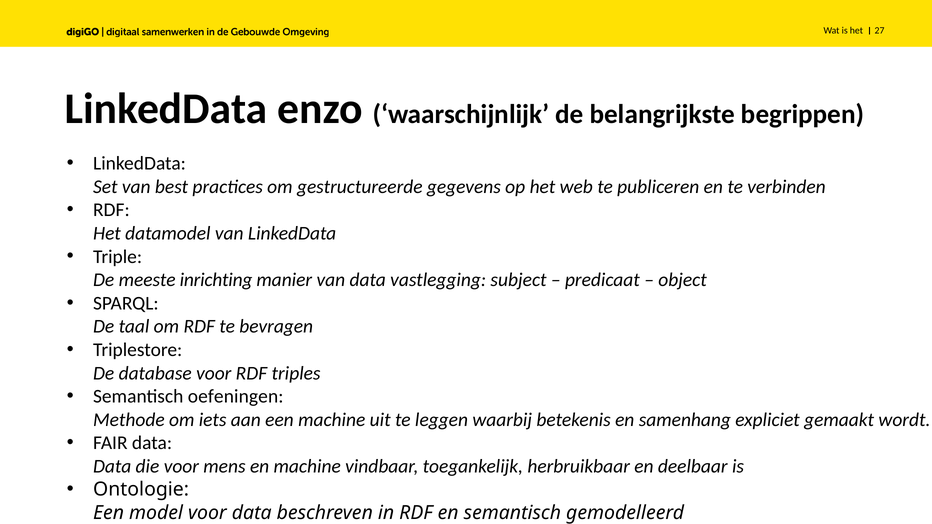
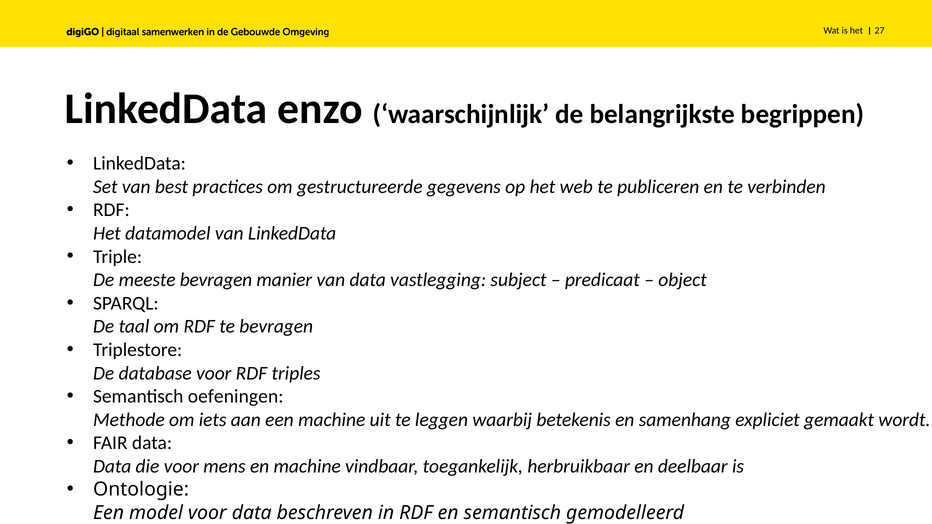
meeste inrichting: inrichting -> bevragen (216, 280)
